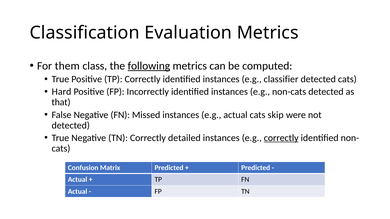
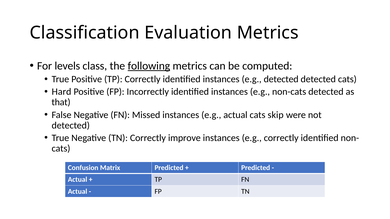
them: them -> levels (67, 66)
e.g classifier: classifier -> detected (281, 79)
detailed: detailed -> improve (184, 138)
correctly underline: present -> none (281, 138)
